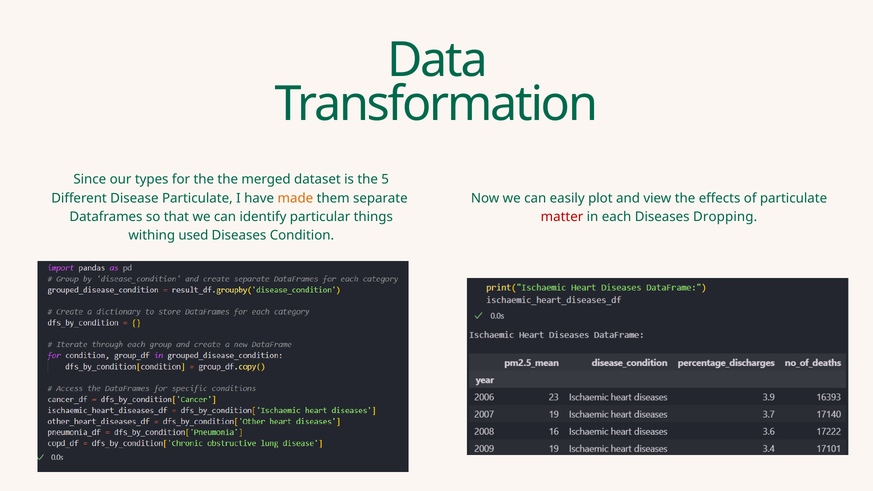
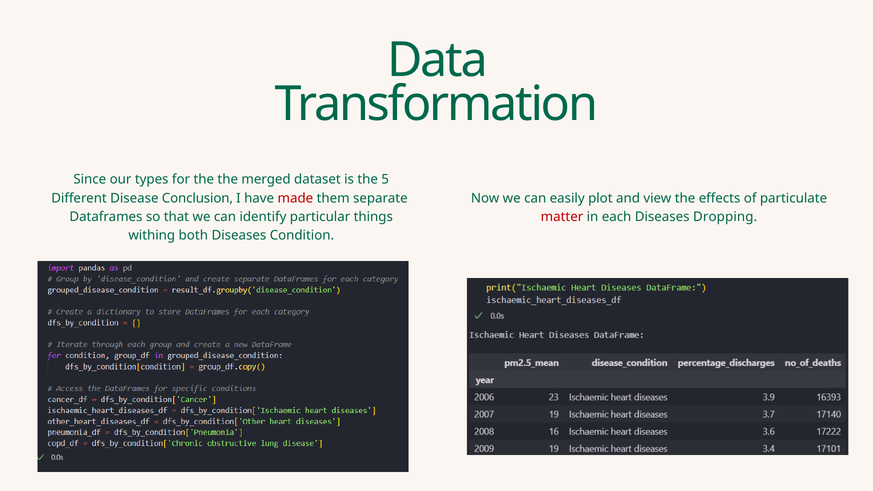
Disease Particulate: Particulate -> Conclusion (197, 198)
made colour: orange -> red (295, 198)
used: used -> both (193, 236)
